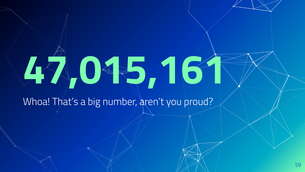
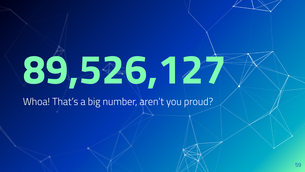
47,015,161: 47,015,161 -> 89,526,127 (125, 70)
